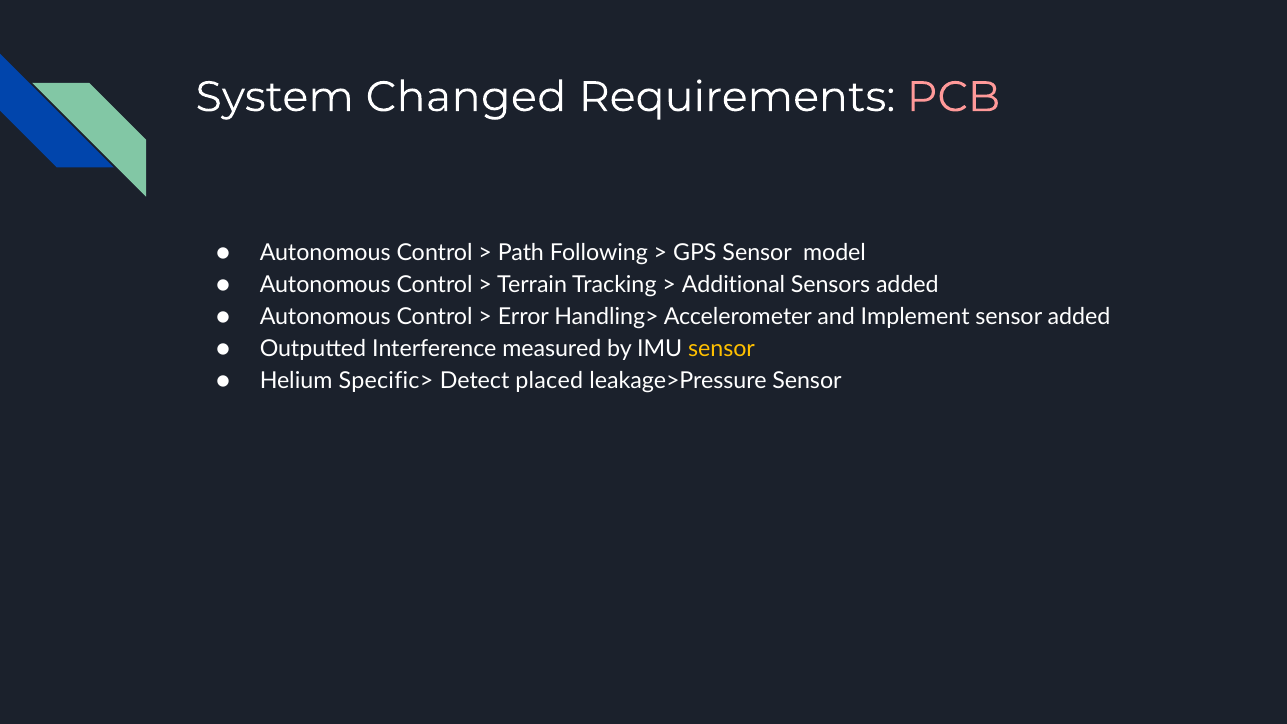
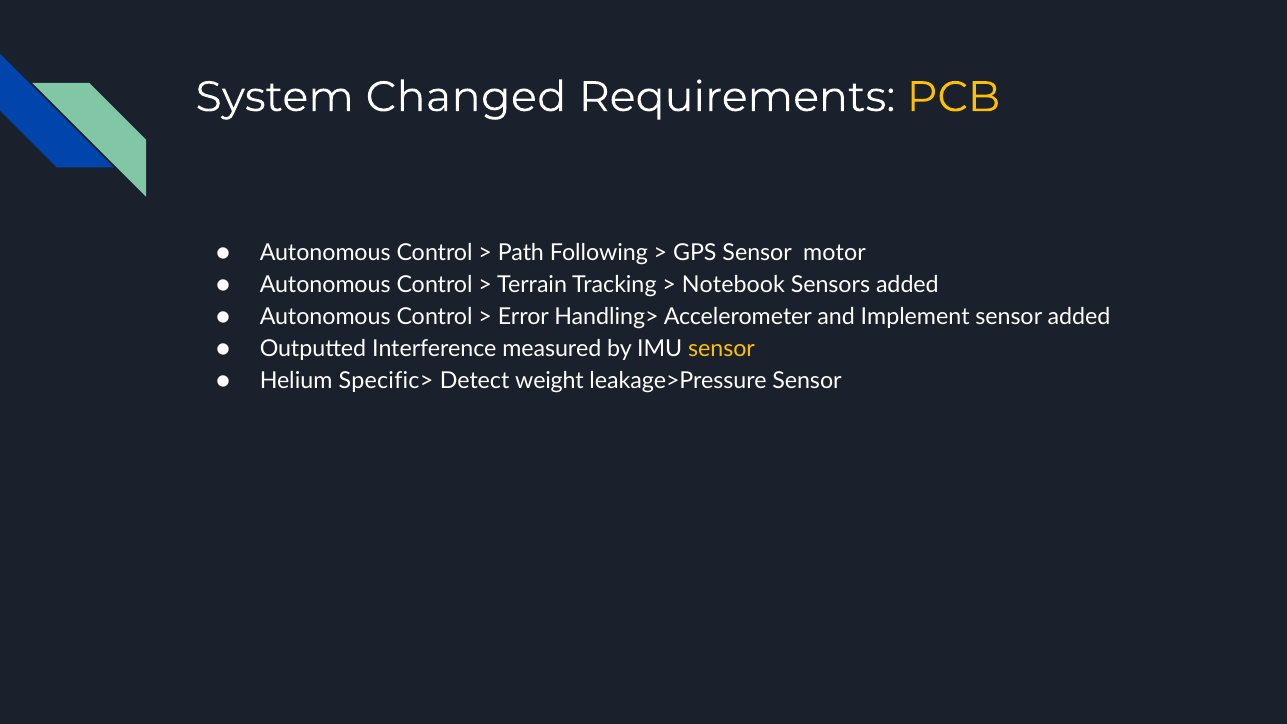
PCB colour: pink -> yellow (953, 97)
model: model -> motor (834, 253)
Additional: Additional -> Notebook (733, 285)
placed: placed -> weight (549, 381)
